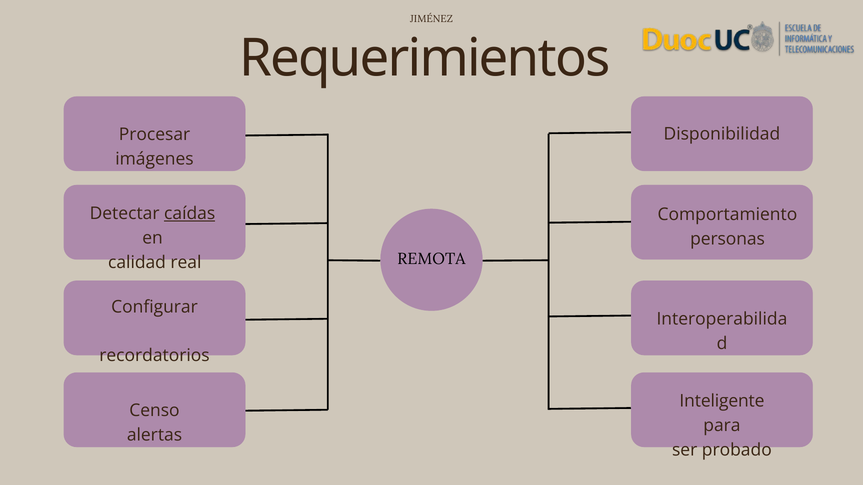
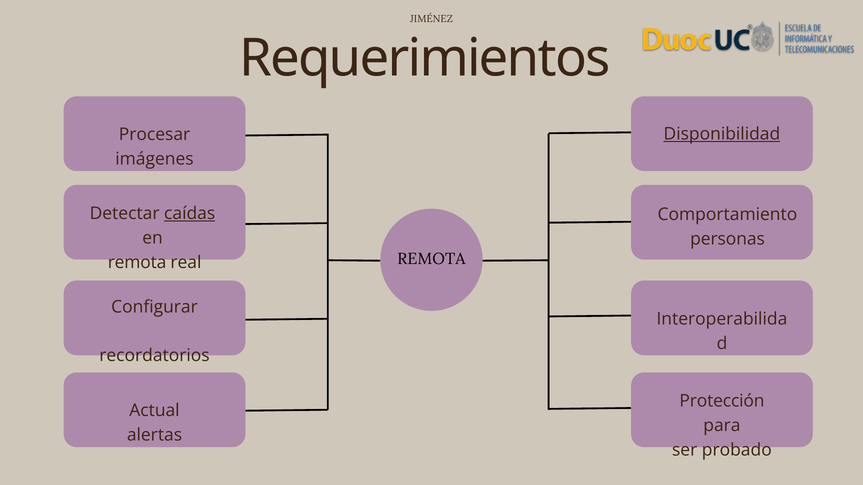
Disponibilidad underline: none -> present (722, 134)
calidad: calidad -> remota (137, 263)
Inteligente: Inteligente -> Protección (722, 401)
Censo: Censo -> Actual (154, 411)
